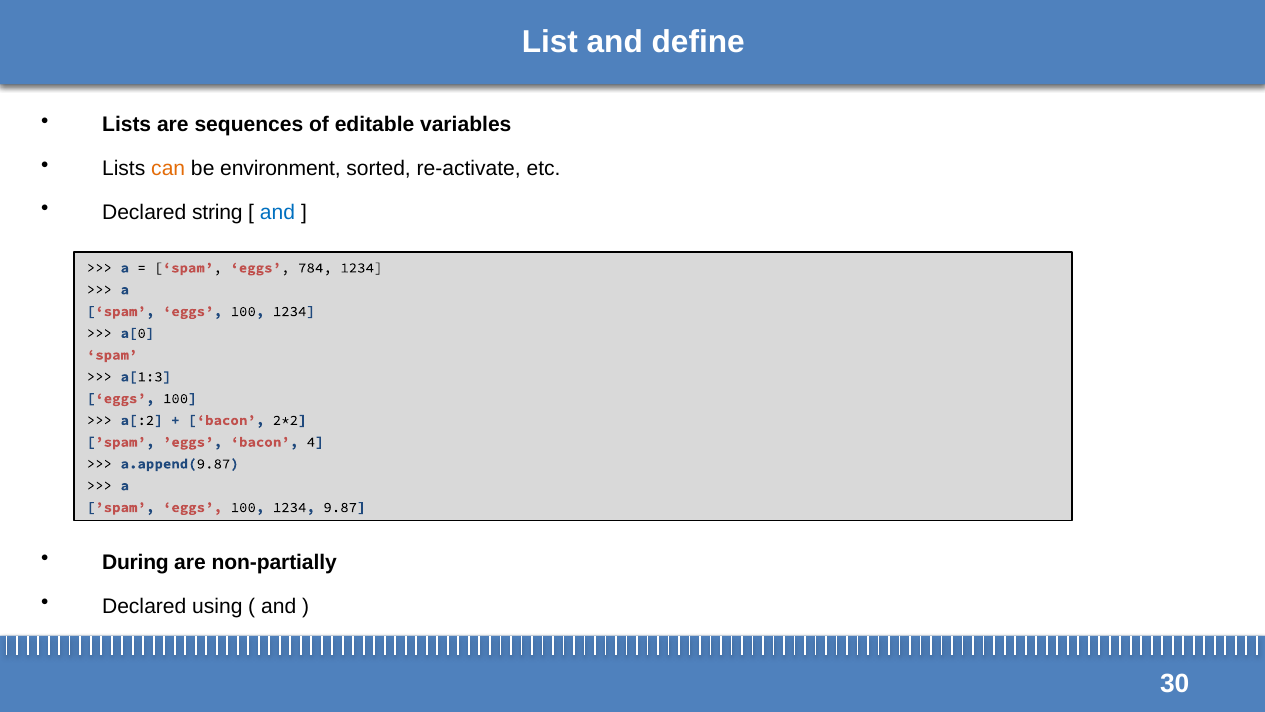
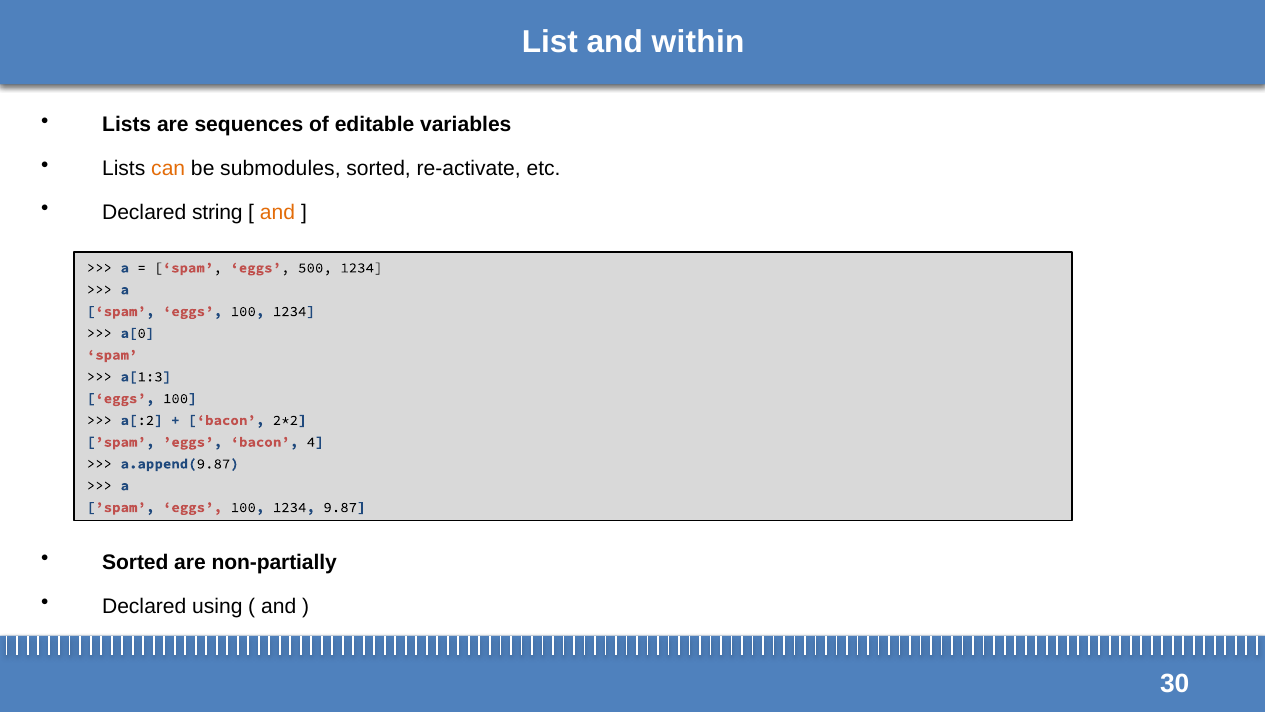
define: define -> within (698, 42)
environment: environment -> submodules (280, 168)
and colour: blue -> orange (278, 212)
784: 784 -> 500 (315, 268)
During: During -> Sorted (135, 562)
